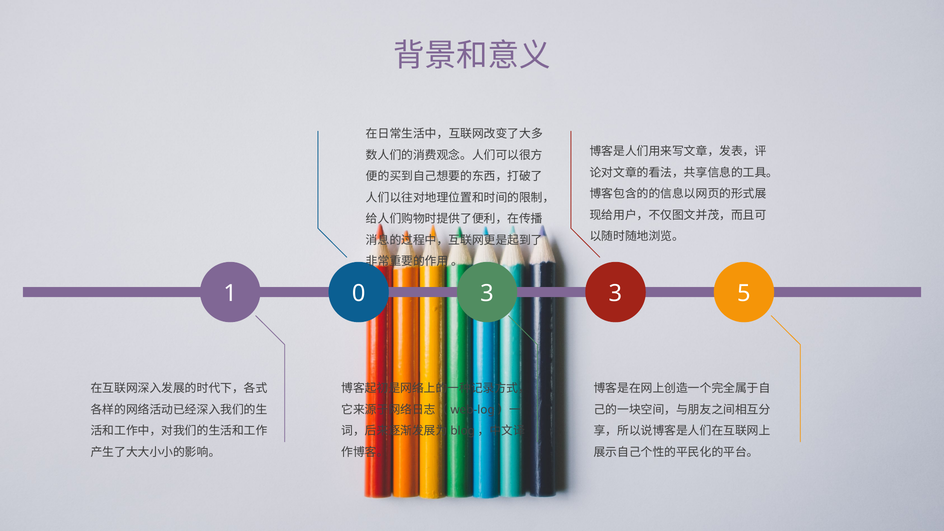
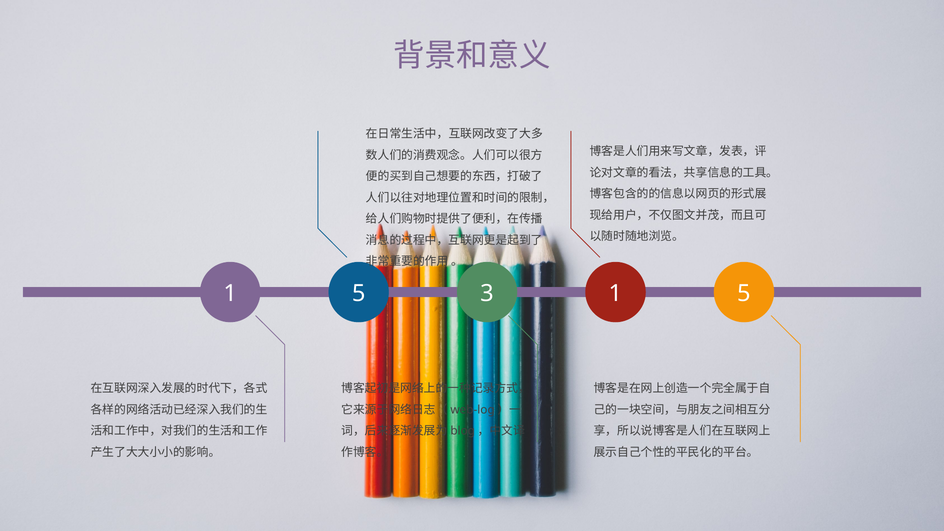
0: 0 -> 5 (359, 294)
3 3: 3 -> 1 (615, 294)
